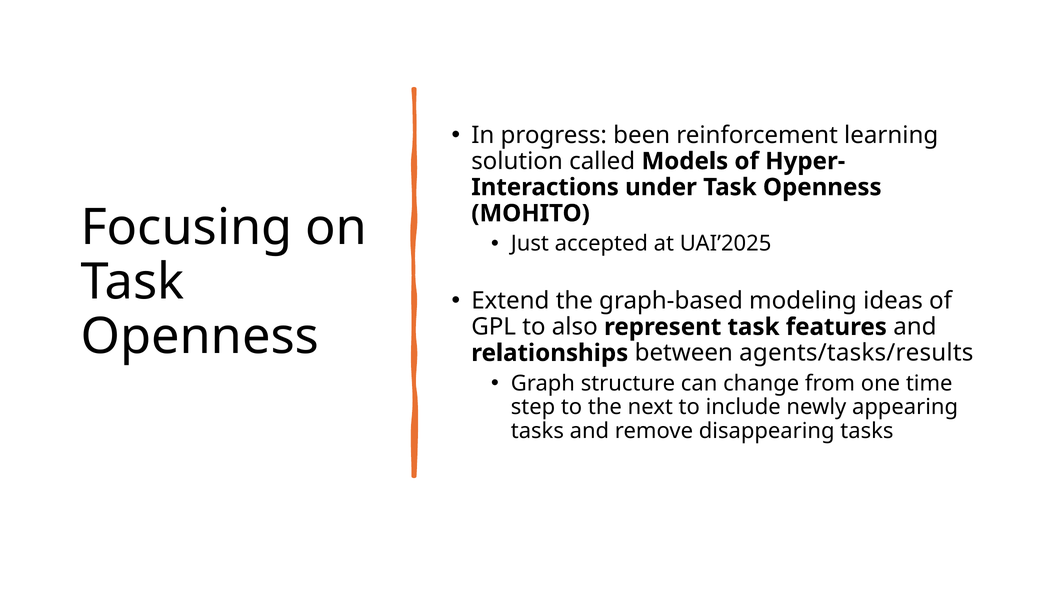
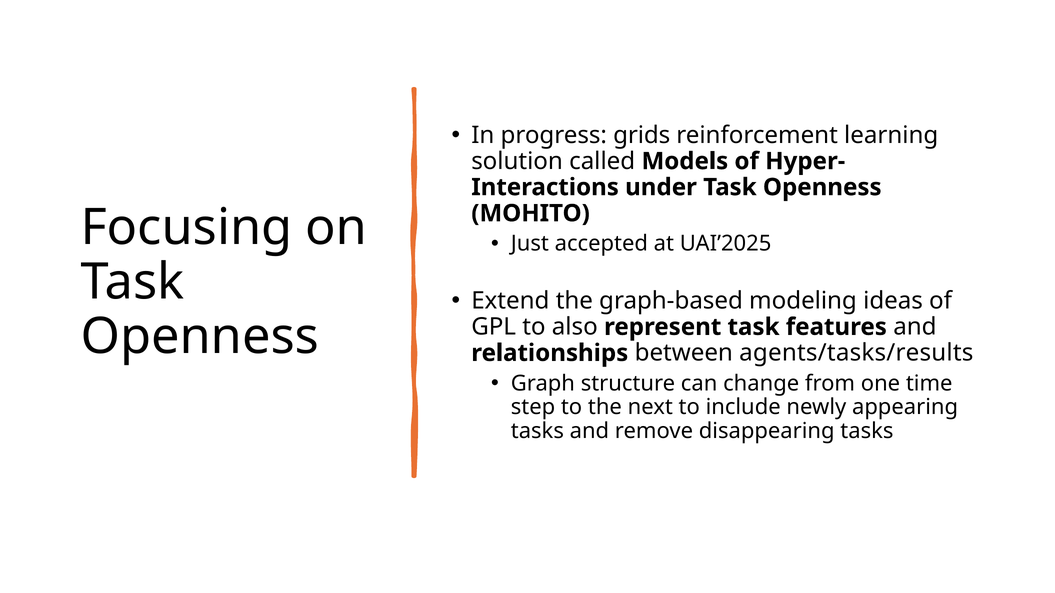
been: been -> grids (642, 135)
